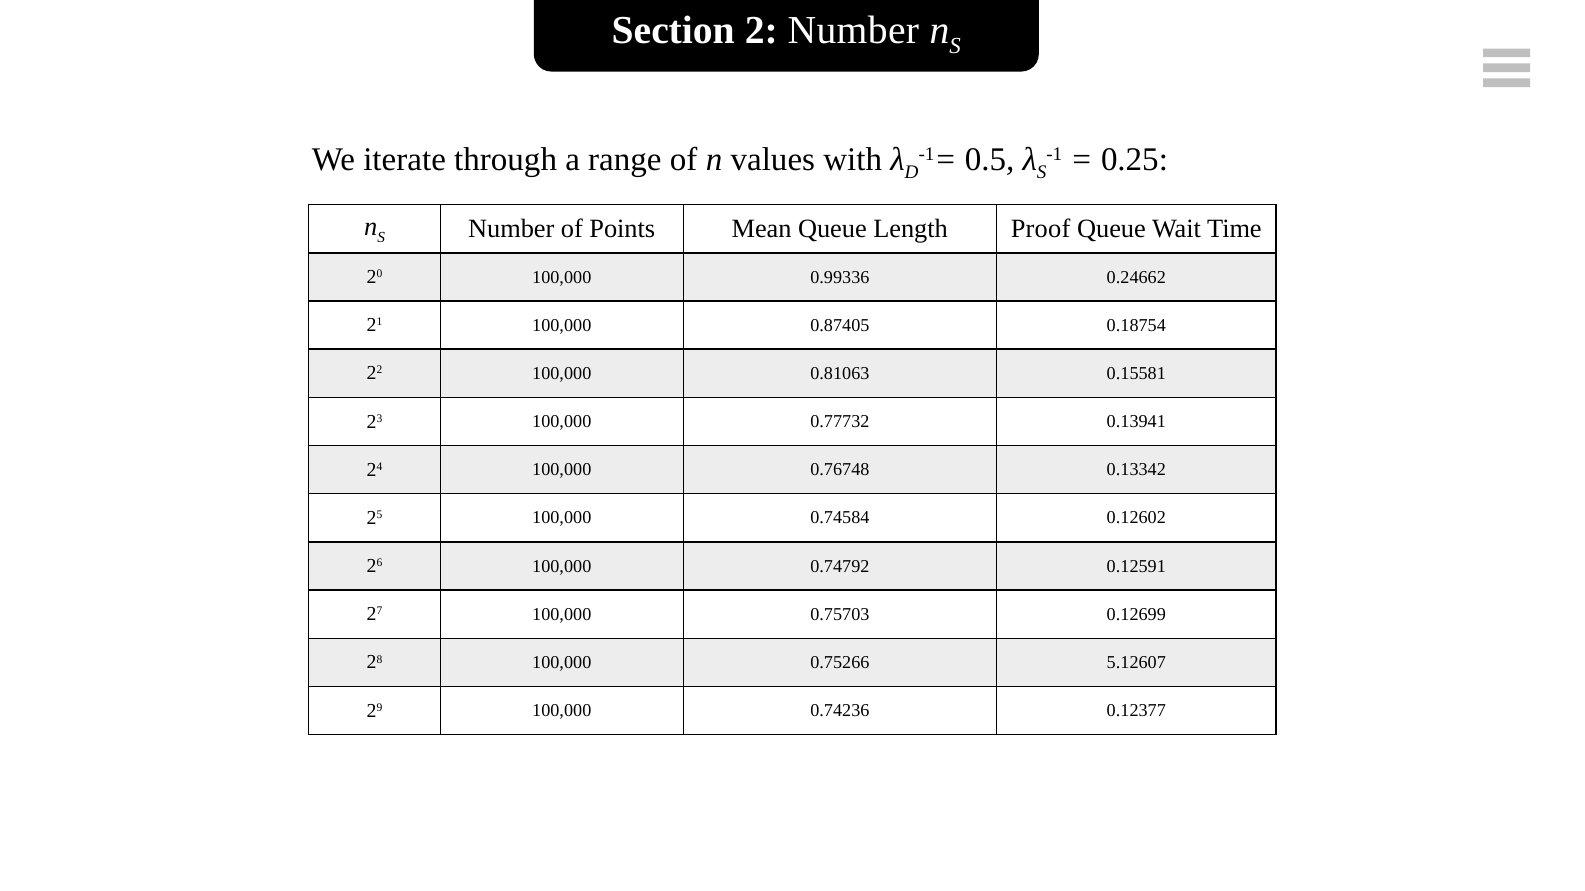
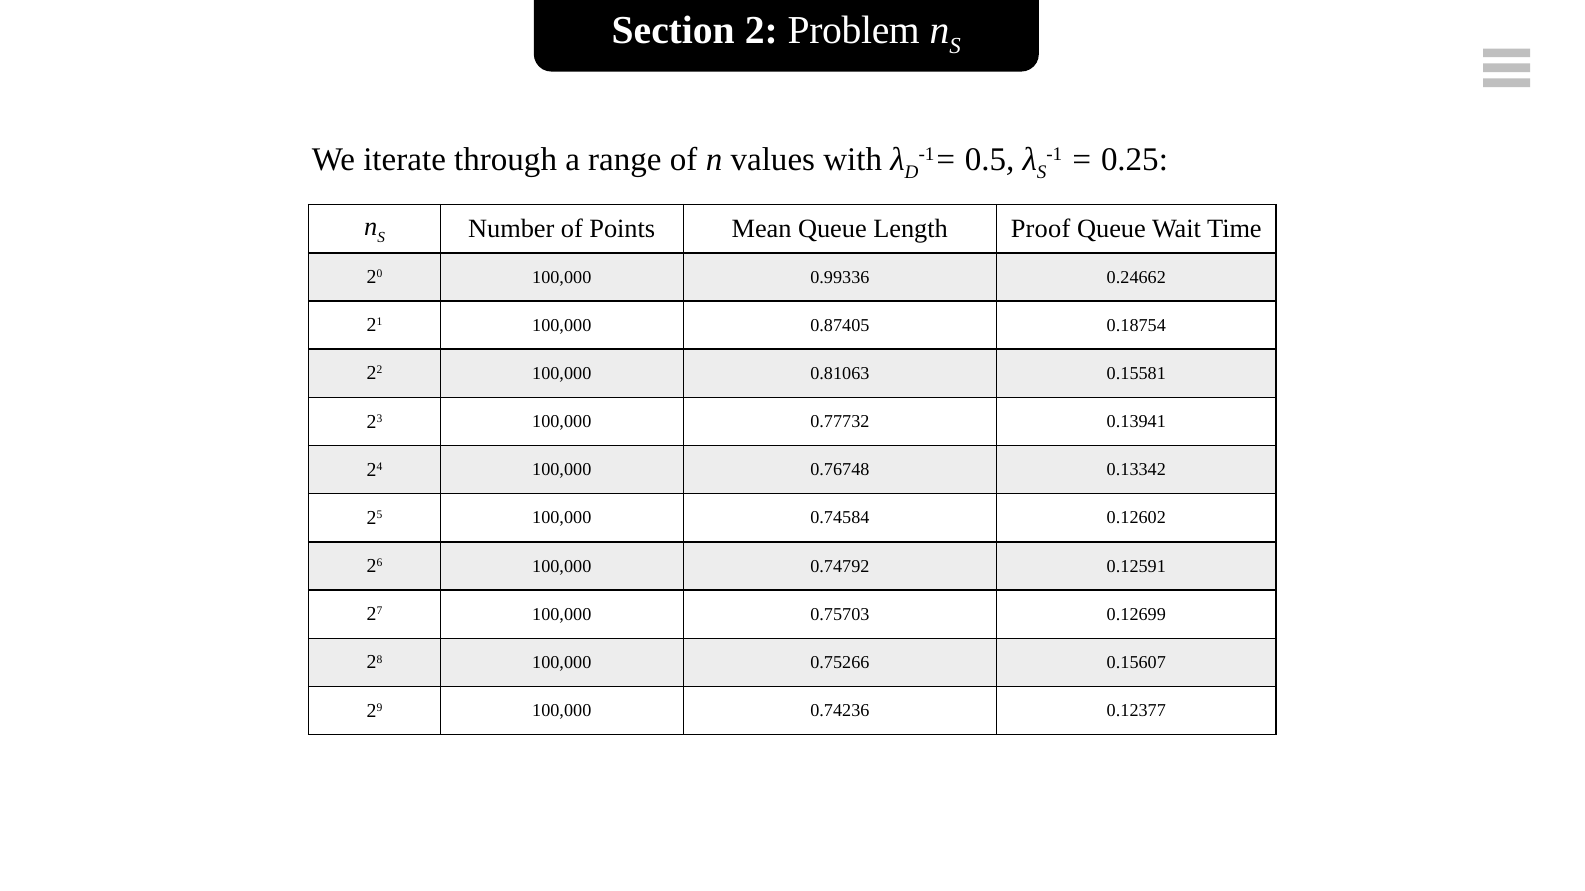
2 Number: Number -> Problem (854, 30)
5.12607: 5.12607 -> 0.15607 (1136, 663)
